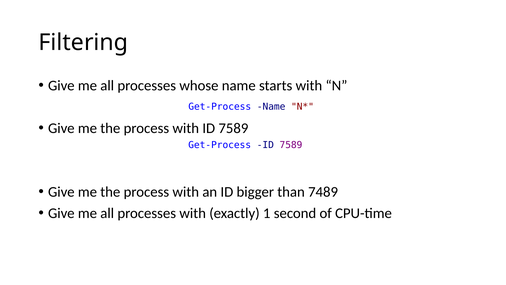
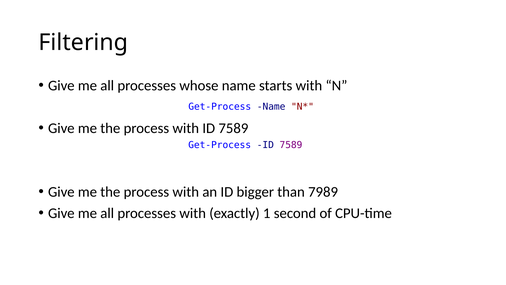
7489: 7489 -> 7989 (323, 192)
